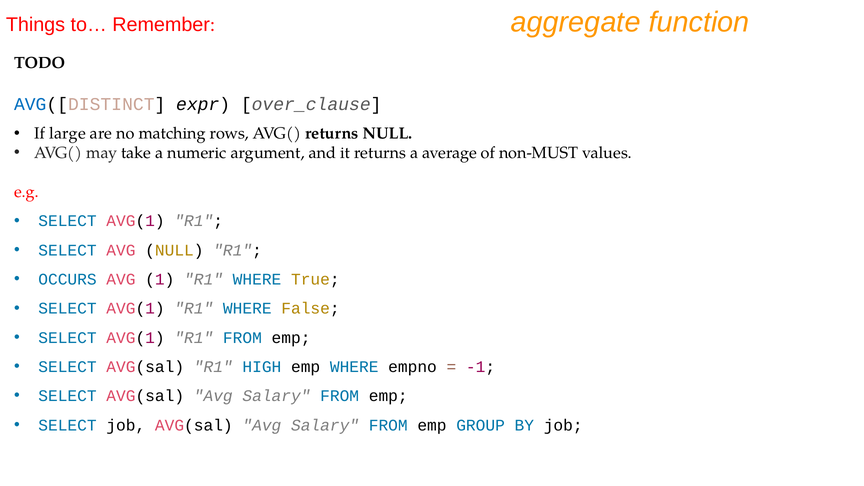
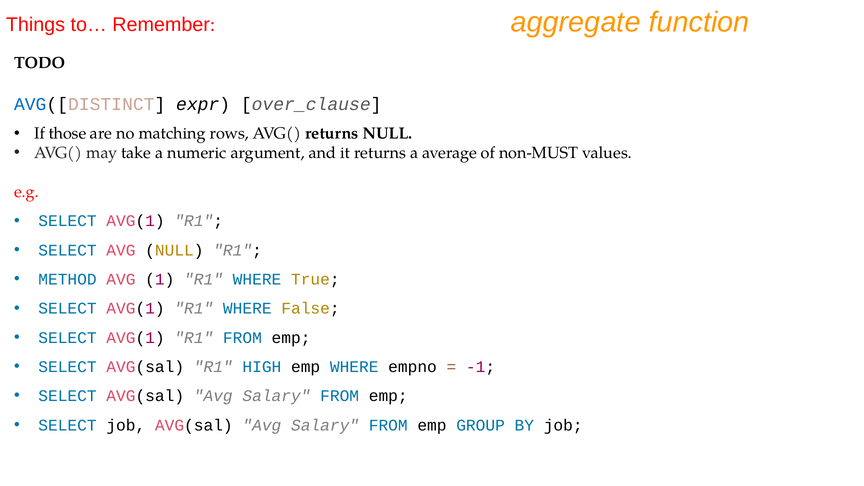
large: large -> those (68, 134)
OCCURS: OCCURS -> METHOD (67, 279)
